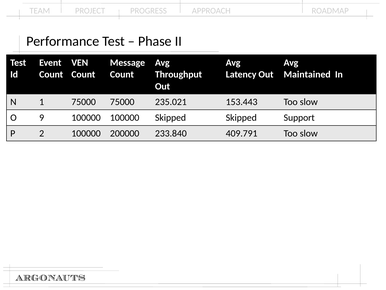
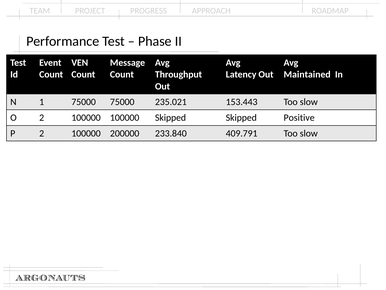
O 9: 9 -> 2 (42, 117)
Support: Support -> Positive (299, 117)
